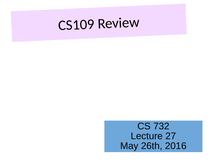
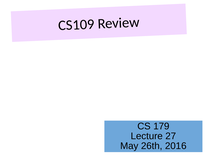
732: 732 -> 179 (161, 126)
